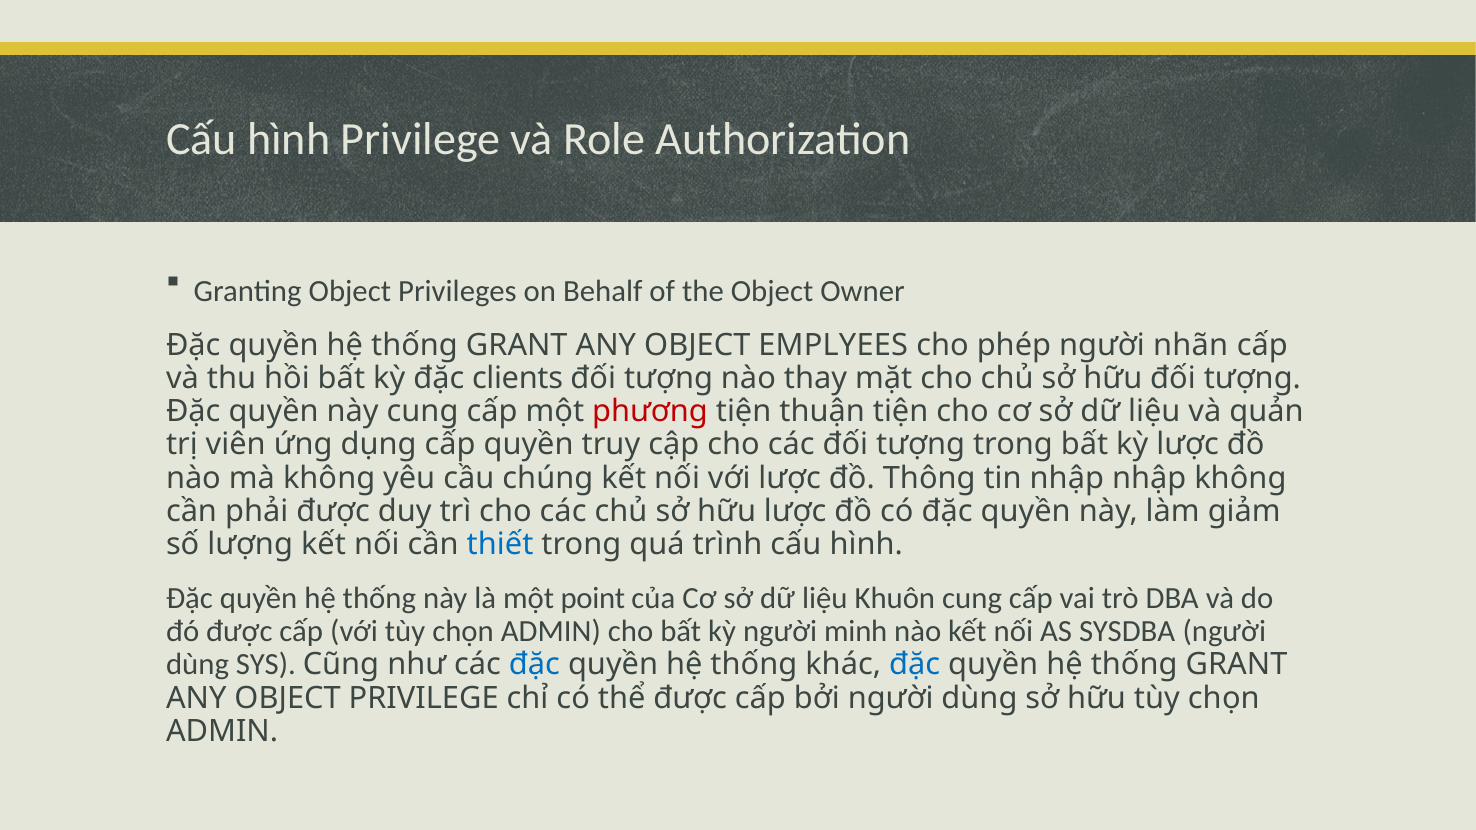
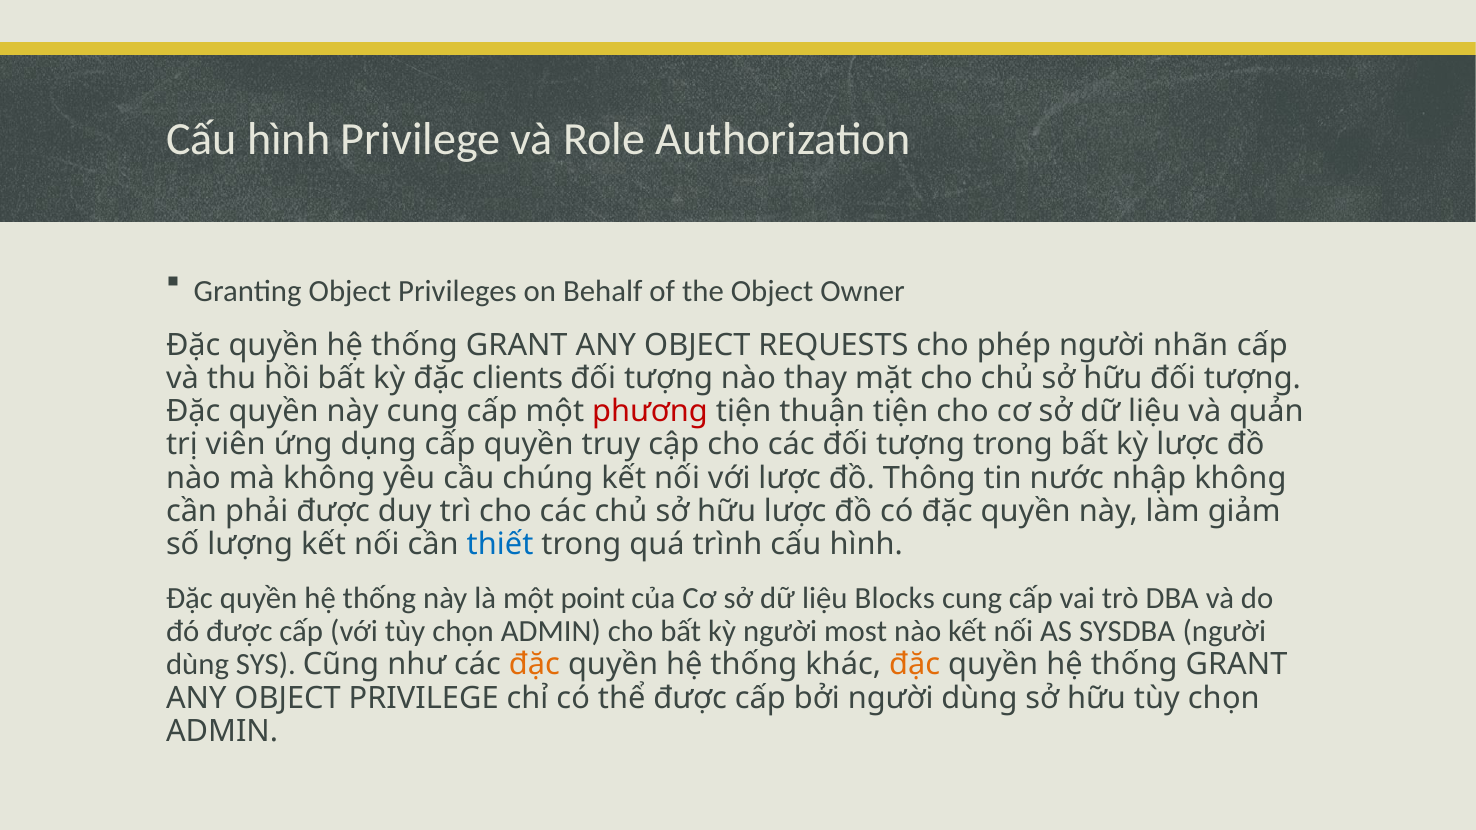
EMPLYEES: EMPLYEES -> REQUESTS (833, 345)
tin nhập: nhập -> nước (1067, 478)
Khuôn: Khuôn -> Blocks (895, 599)
minh: minh -> most (856, 632)
đặc colour: blue -> orange (534, 665)
đặc colour: blue -> orange (915, 665)
